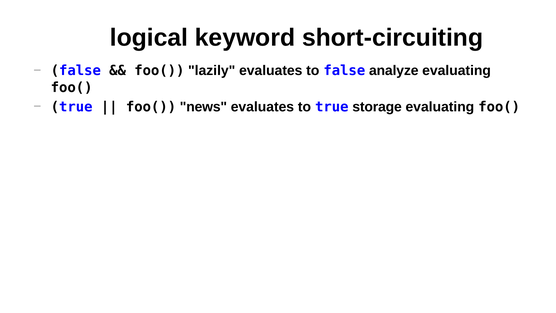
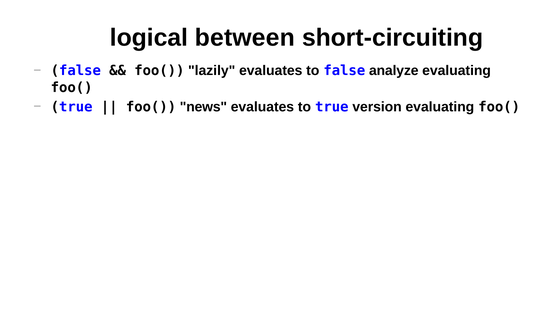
keyword: keyword -> between (245, 37)
storage: storage -> version (377, 107)
